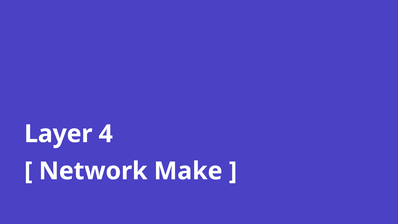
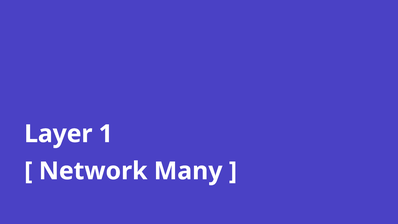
4: 4 -> 1 (106, 134)
Make: Make -> Many (188, 171)
